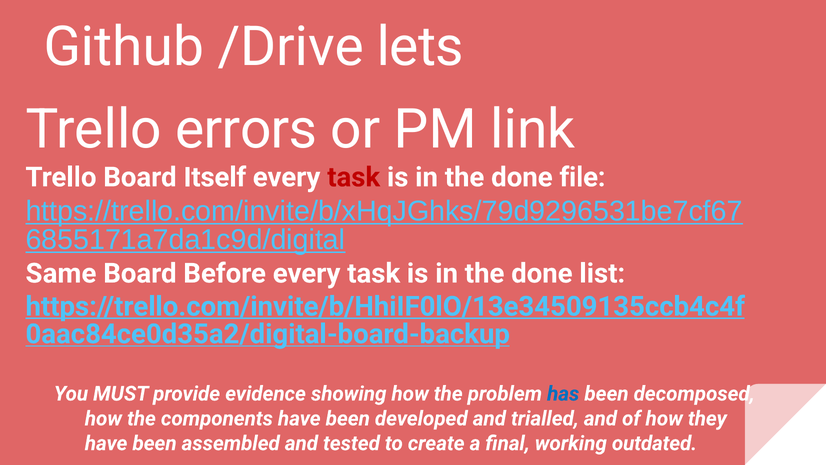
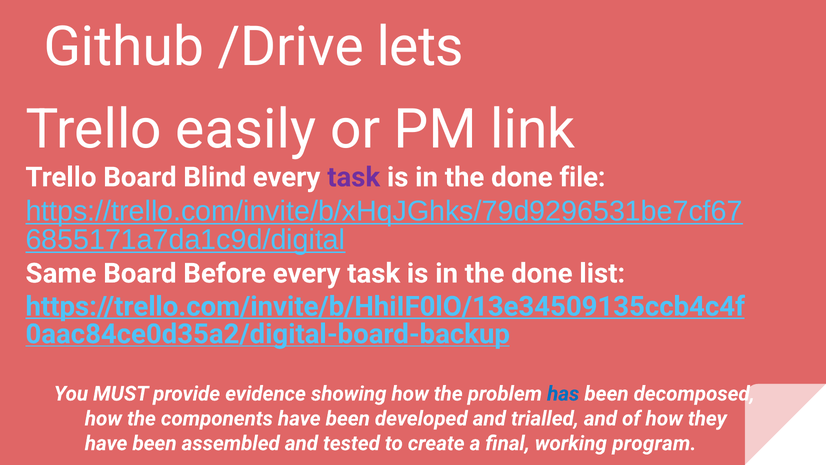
errors: errors -> easily (246, 129)
Itself: Itself -> Blind (215, 177)
task colour: red -> purple (354, 177)
outdated: outdated -> program (654, 443)
